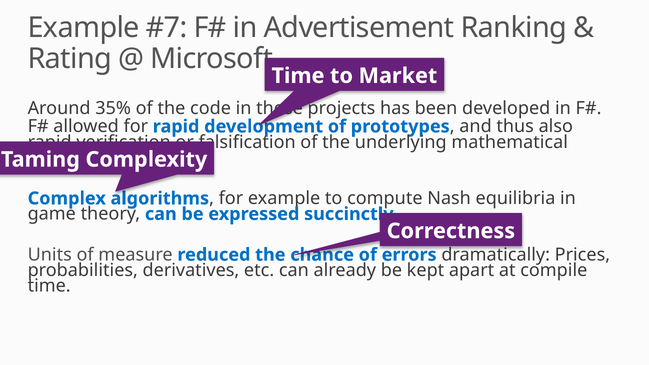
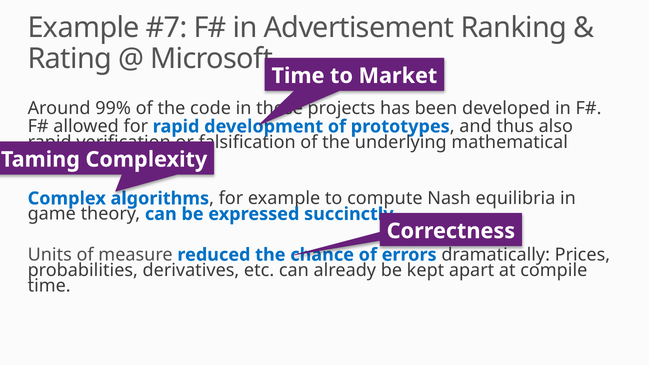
35%: 35% -> 99% (113, 108)
